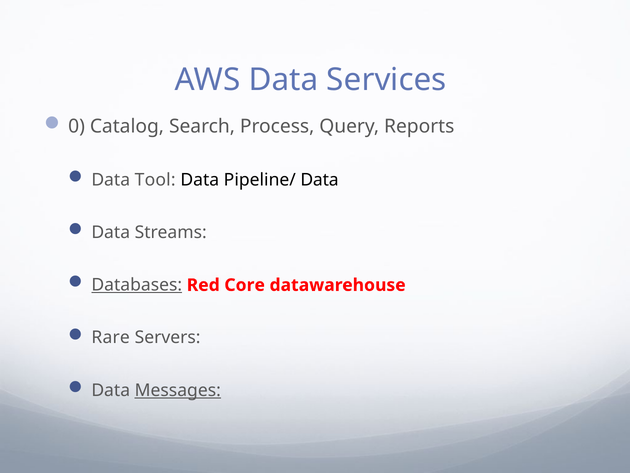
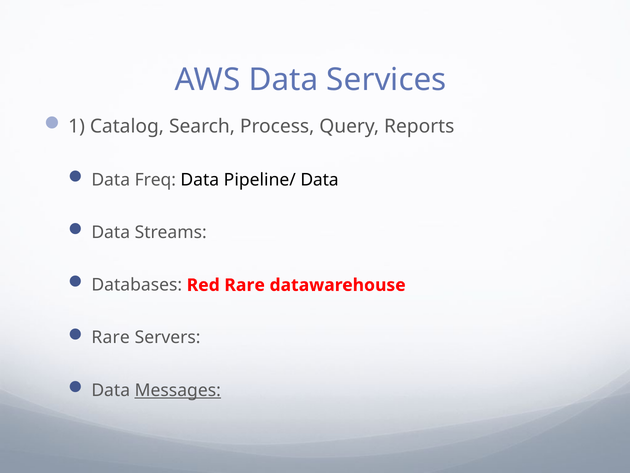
0: 0 -> 1 (77, 126)
Tool: Tool -> Freq (155, 180)
Databases underline: present -> none (137, 285)
Red Core: Core -> Rare (245, 285)
